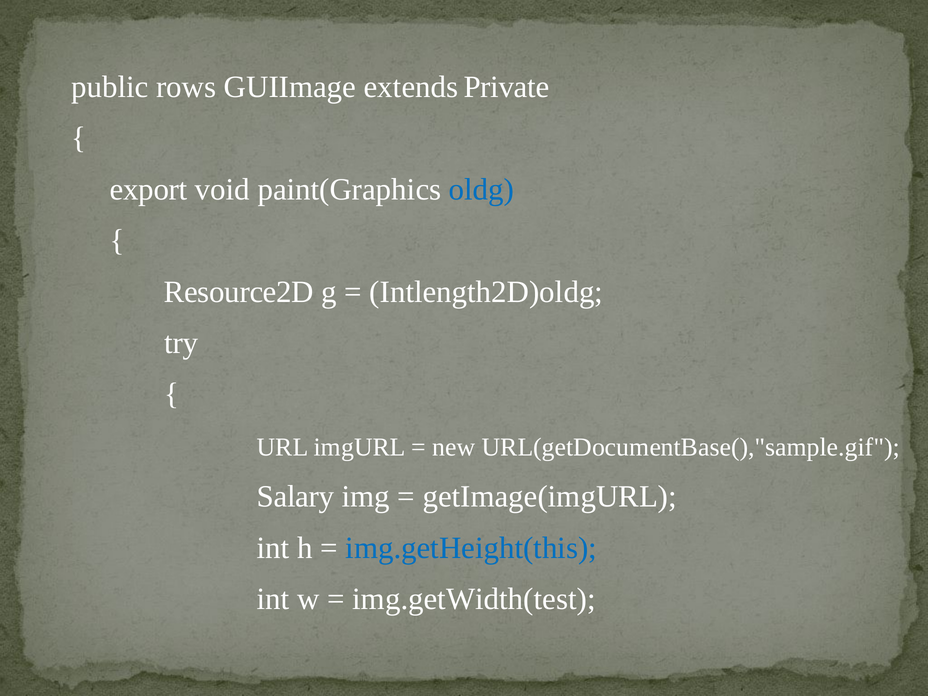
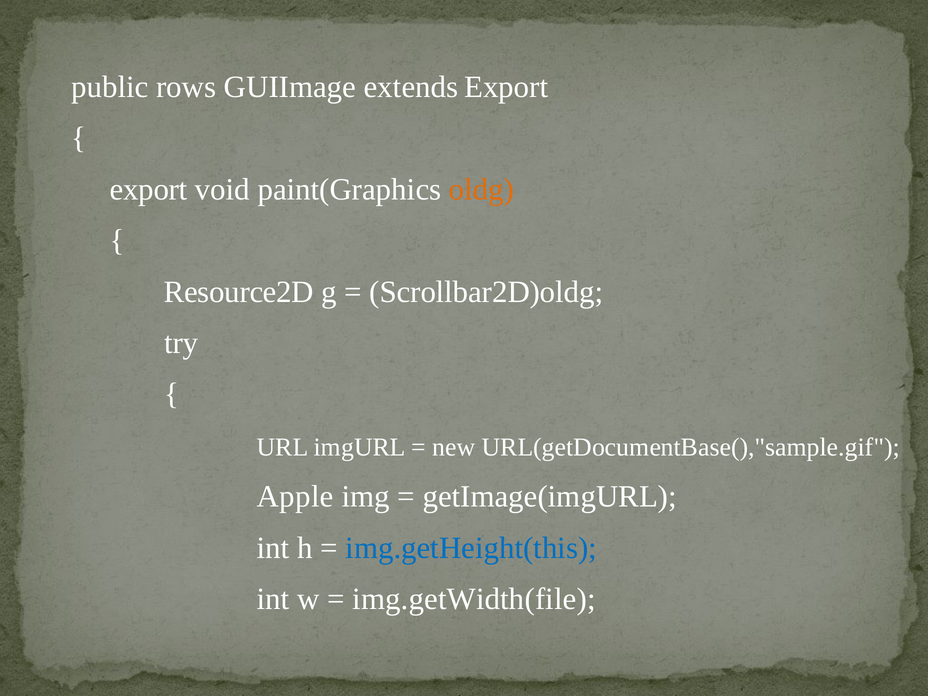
extends Private: Private -> Export (506, 87)
oldg colour: blue -> orange (482, 189)
Intlength2D)oldg: Intlength2D)oldg -> Scrollbar2D)oldg (486, 292)
Salary: Salary -> Apple (295, 497)
img.getWidth(test: img.getWidth(test -> img.getWidth(file (474, 599)
